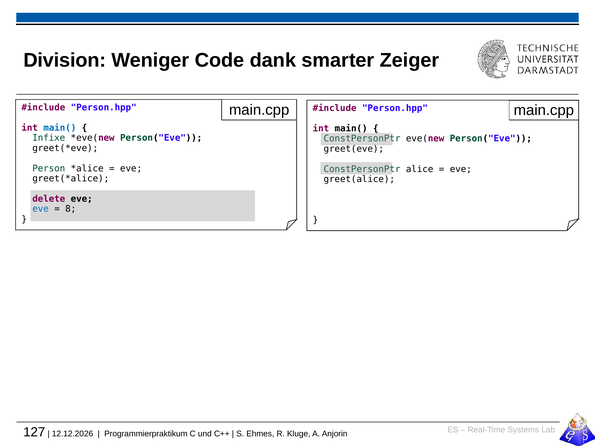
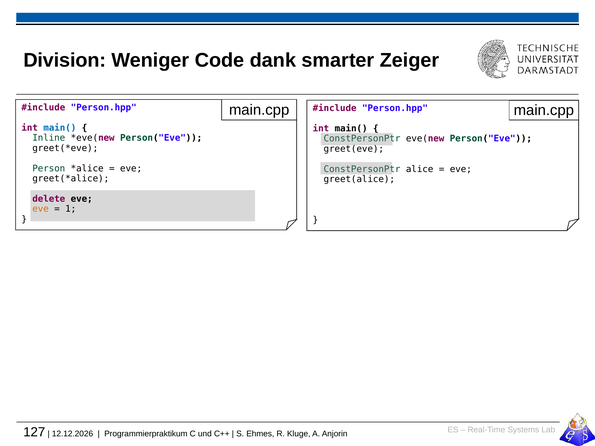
Infixe: Infixe -> Inline (49, 138)
eve colour: blue -> orange (41, 209)
8: 8 -> 1 (71, 209)
